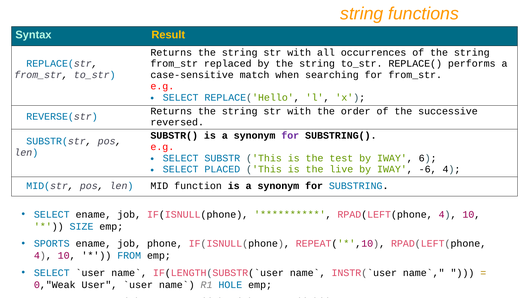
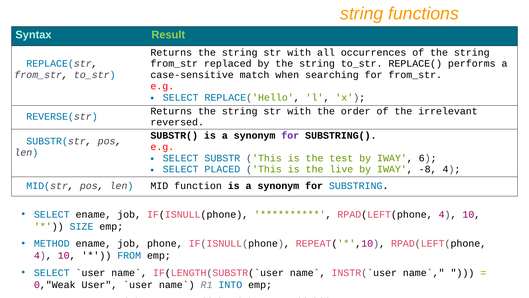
Result colour: yellow -> light green (168, 35)
successive: successive -> irrelevant (448, 111)
-6: -6 -> -8 (428, 169)
SPORTS: SPORTS -> METHOD (52, 243)
HOLE: HOLE -> INTO (230, 284)
